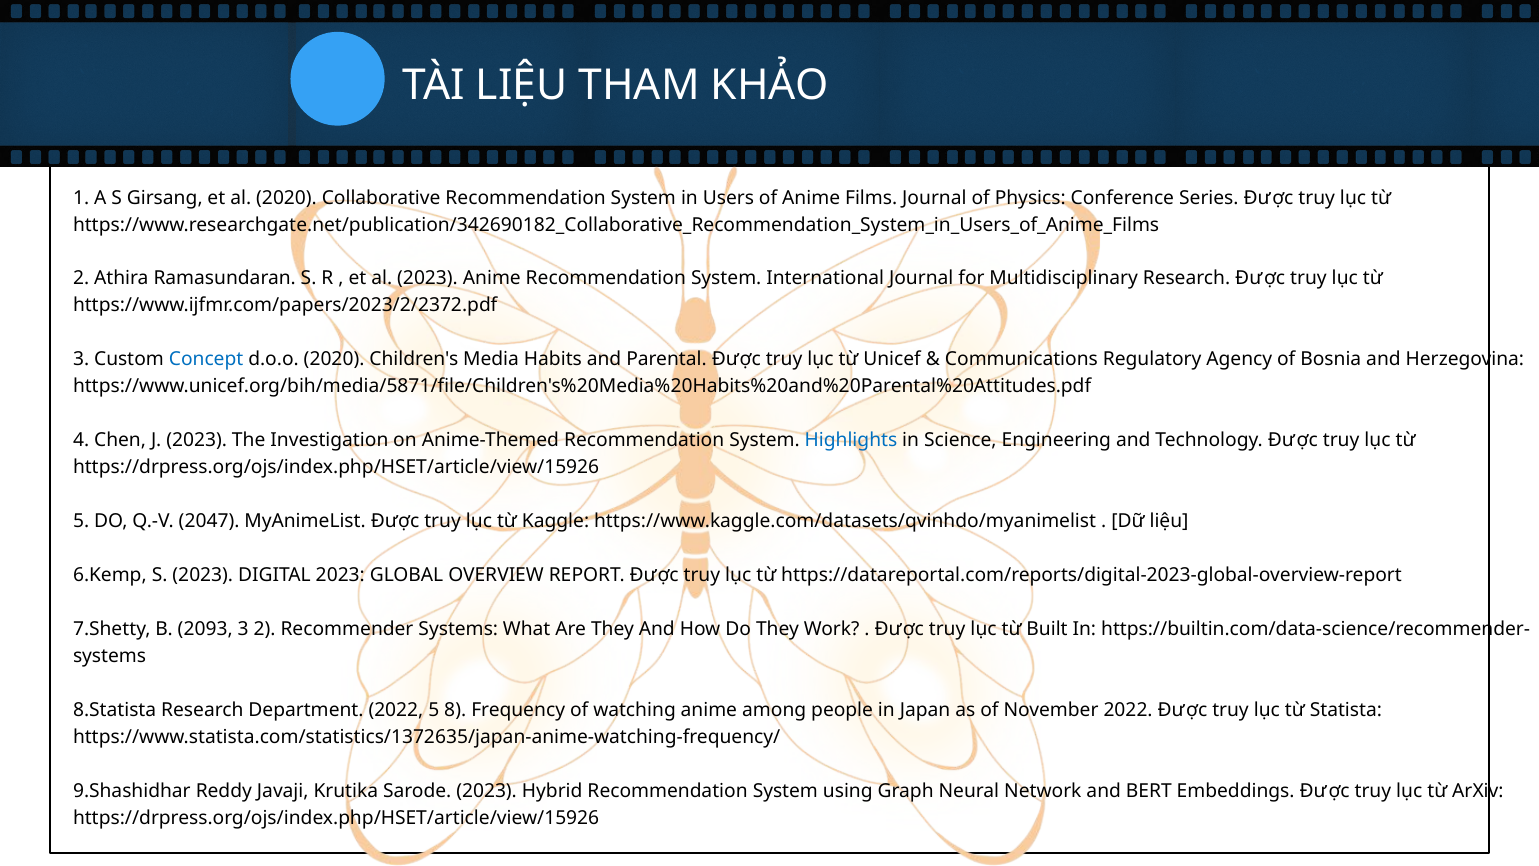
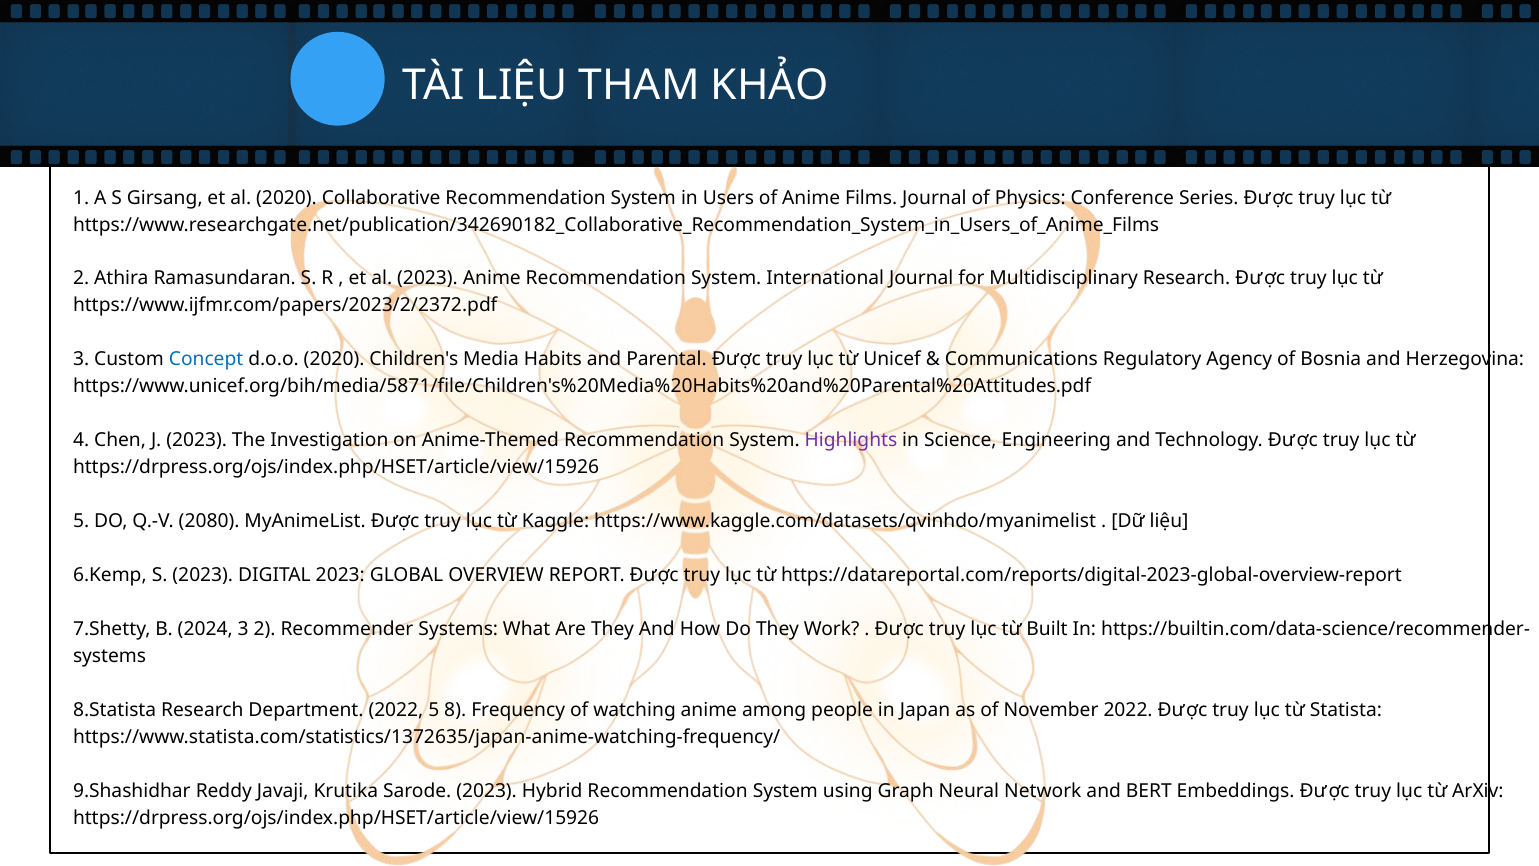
Highlights colour: blue -> purple (851, 440)
2047: 2047 -> 2080 (209, 521)
2093: 2093 -> 2024 (205, 629)
